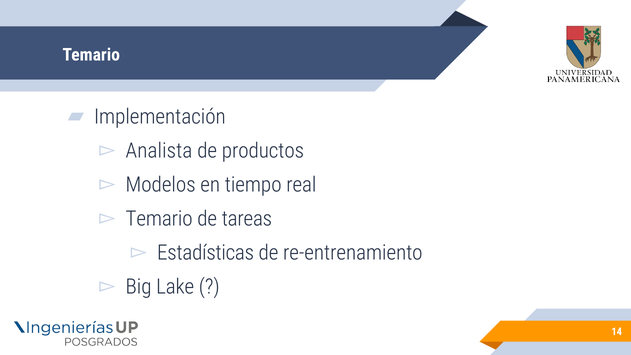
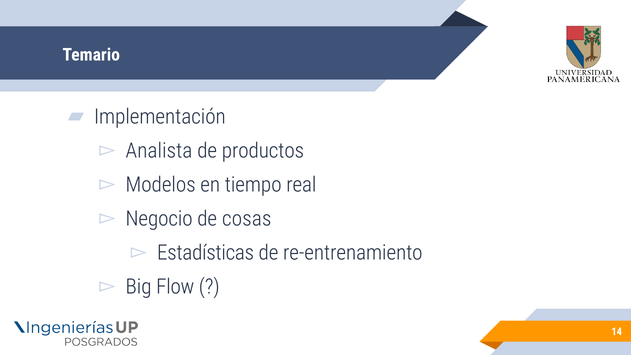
Temario: Temario -> Negocio (159, 219)
tareas: tareas -> cosas (247, 219)
Lake: Lake -> Flow (175, 287)
